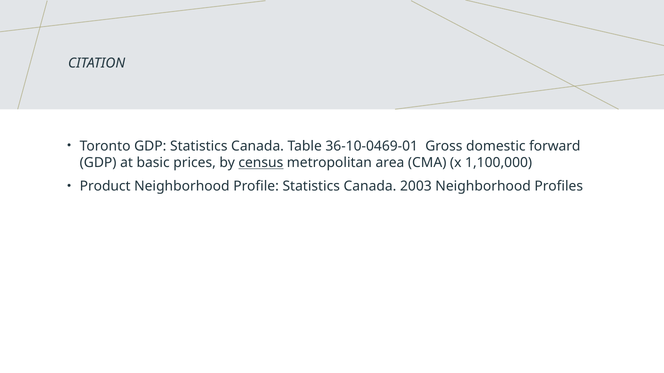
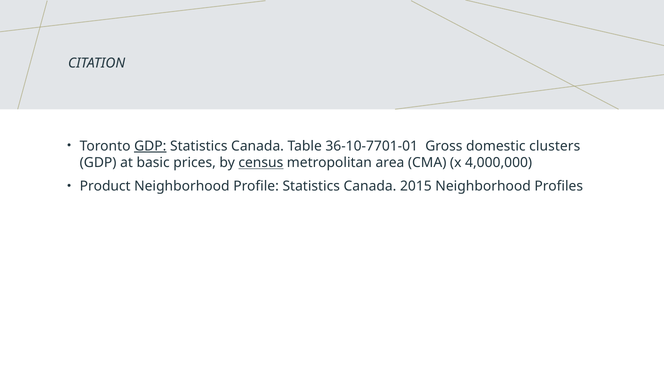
GDP underline: none -> present (150, 146)
36-10-0469-01: 36-10-0469-01 -> 36-10-7701-01 (372, 146)
forward: forward -> clusters (555, 146)
1,100,000: 1,100,000 -> 4,000,000 (499, 163)
2003: 2003 -> 2015 (416, 186)
